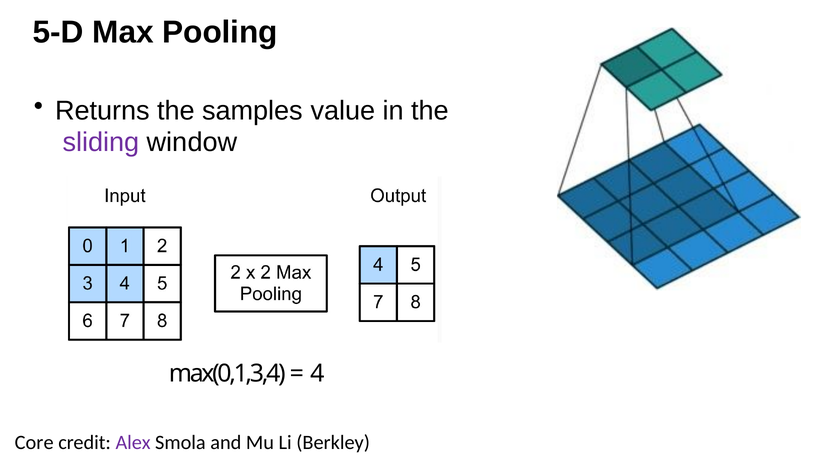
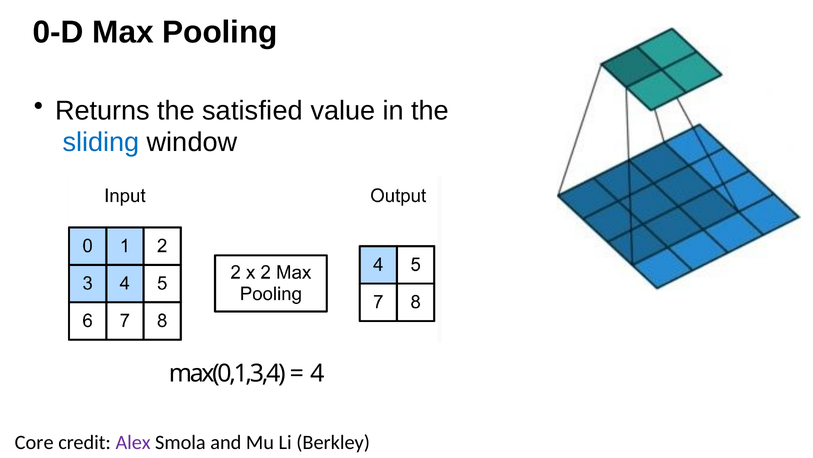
5-D: 5-D -> 0-D (58, 32)
samples: samples -> satisfied (252, 111)
sliding colour: purple -> blue (101, 142)
